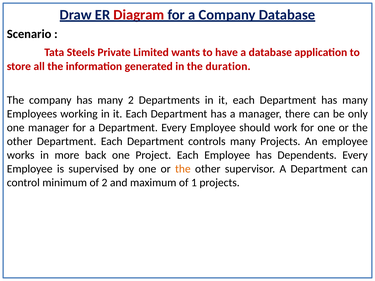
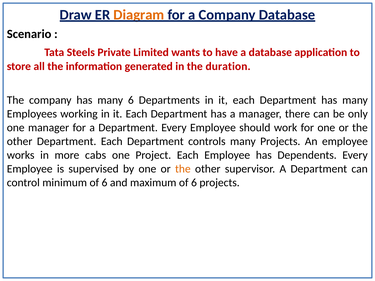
Diagram colour: red -> orange (139, 15)
many 2: 2 -> 6 (131, 100)
back: back -> cabs (96, 155)
minimum of 2: 2 -> 6 (105, 183)
maximum of 1: 1 -> 6 (194, 183)
